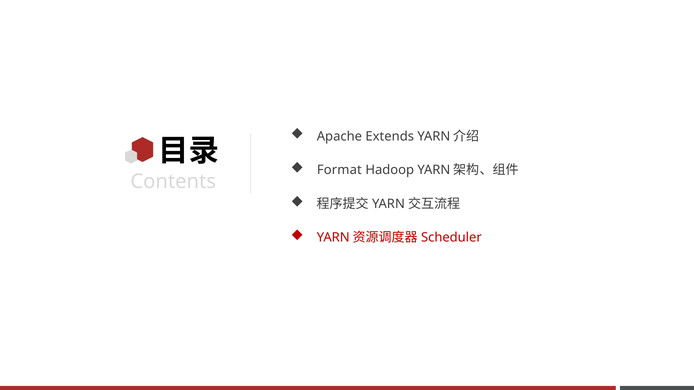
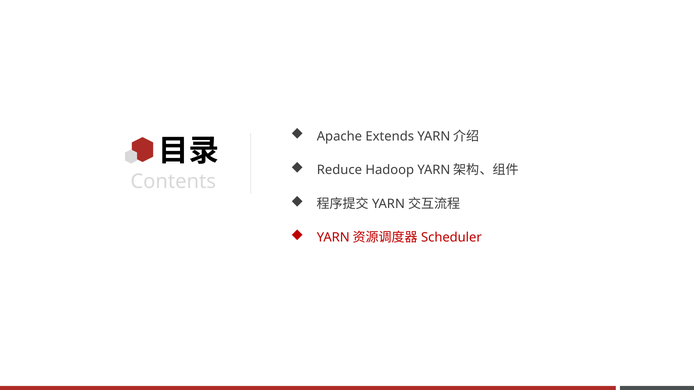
Format: Format -> Reduce (339, 170)
